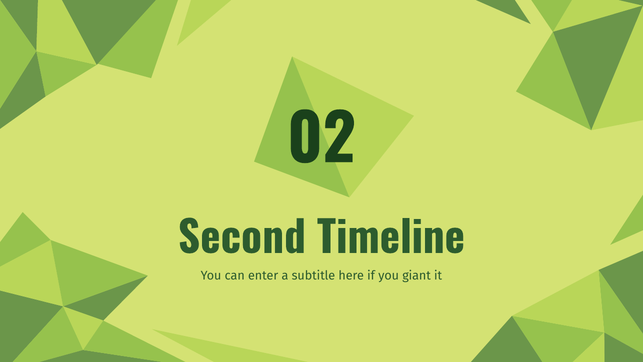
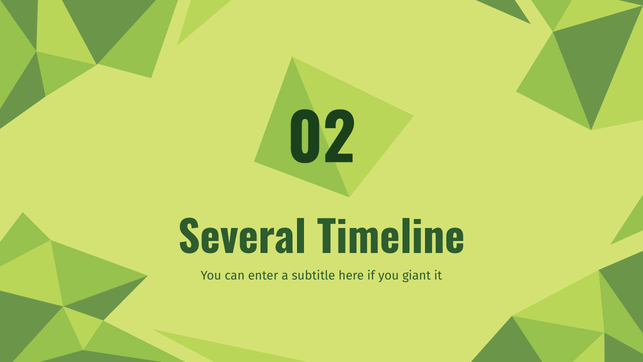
Second: Second -> Several (242, 239)
